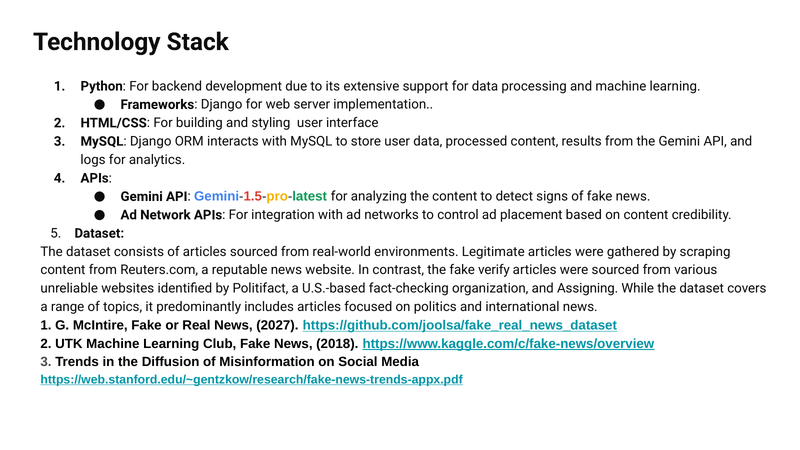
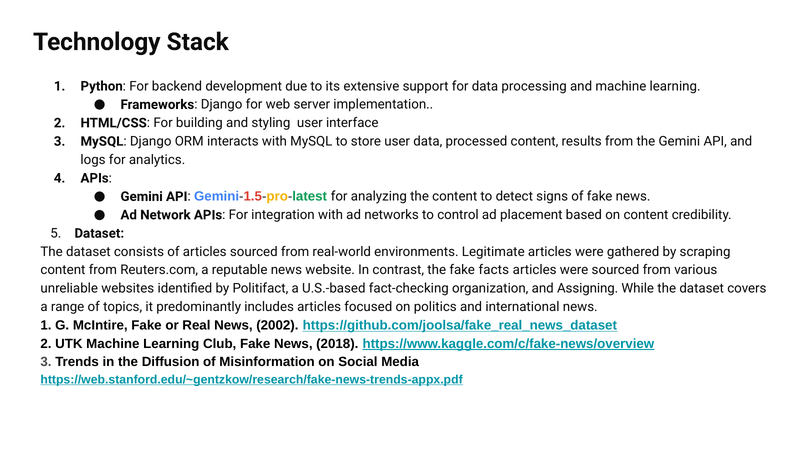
verify: verify -> facts (494, 270)
2027: 2027 -> 2002 (277, 325)
